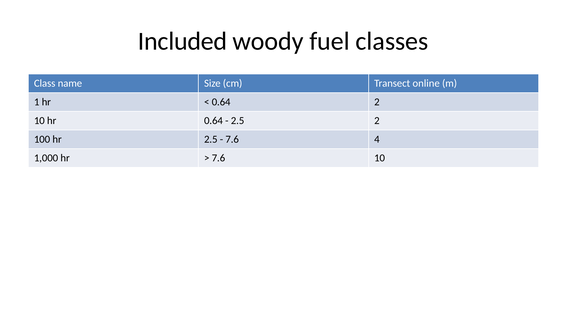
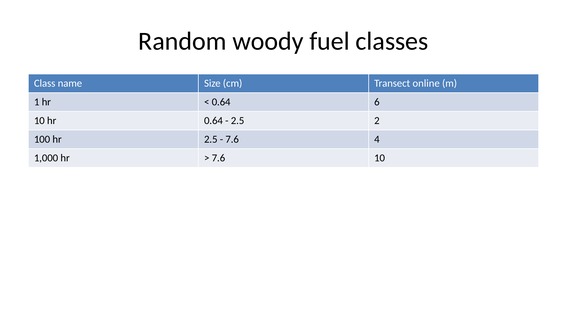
Included: Included -> Random (182, 41)
0.64 2: 2 -> 6 (377, 102)
